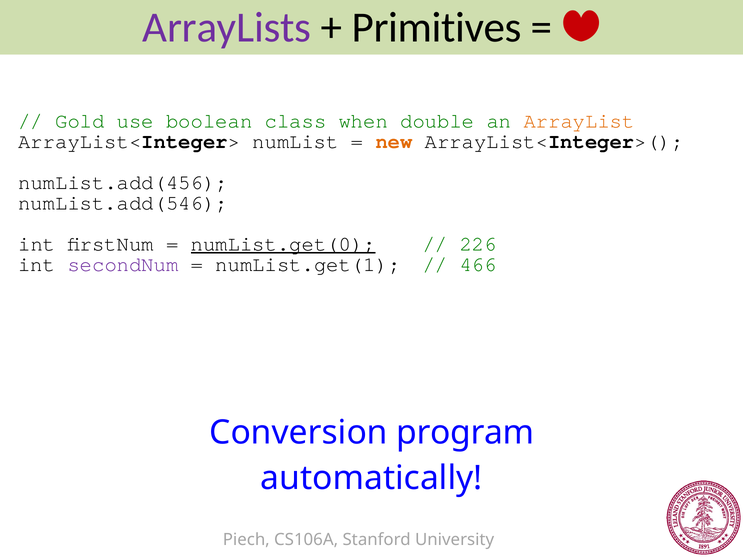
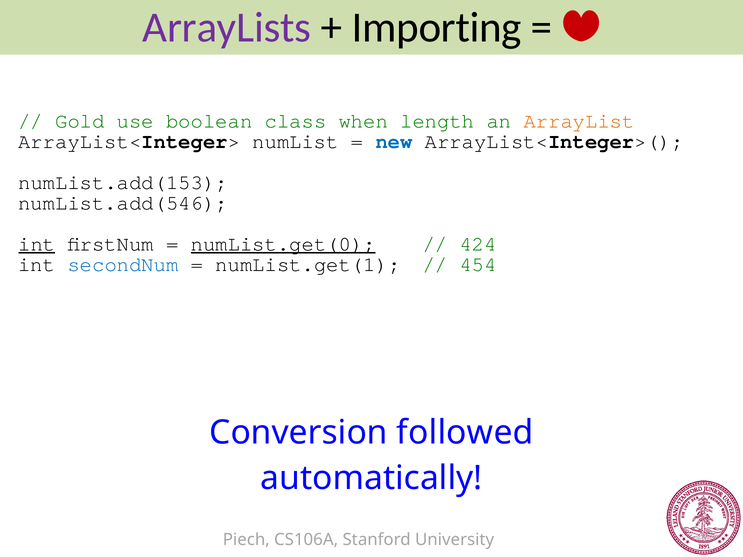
Primitives: Primitives -> Importing (437, 28)
double: double -> length (437, 121)
new colour: orange -> blue (394, 141)
numList.add(456: numList.add(456 -> numList.add(153 (123, 182)
int underline: none -> present (37, 244)
226: 226 -> 424 (478, 244)
secondNum colour: purple -> blue (123, 264)
466: 466 -> 454 (478, 264)
program: program -> followed (465, 433)
